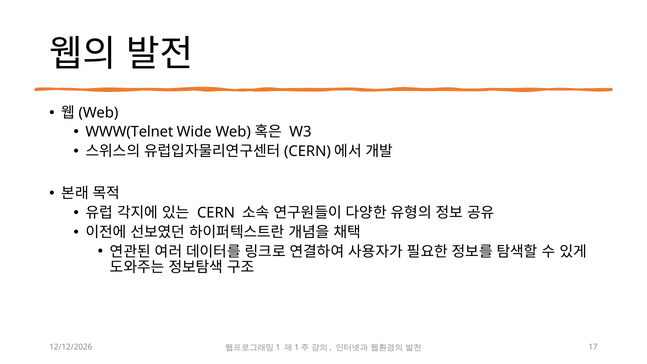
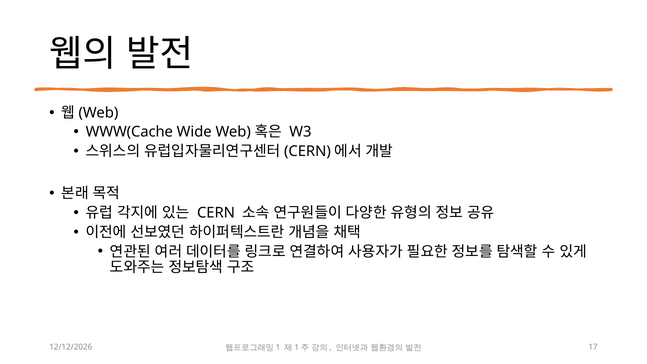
WWW(Telnet: WWW(Telnet -> WWW(Cache (129, 132)
